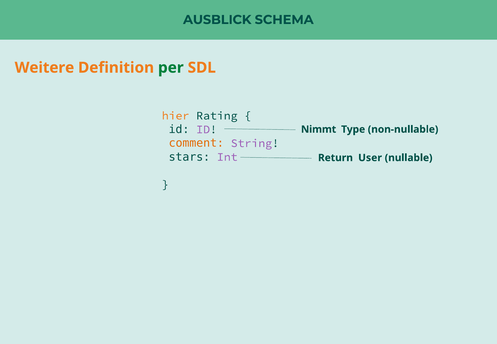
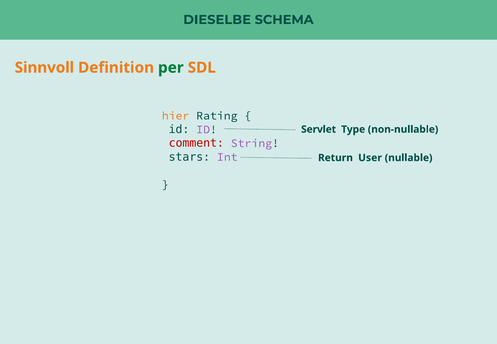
AUSBLICK: AUSBLICK -> DIESELBE (217, 20)
Weitere: Weitere -> Sinnvoll (44, 68)
Nimmt: Nimmt -> Servlet (319, 129)
comment colour: orange -> red (196, 143)
